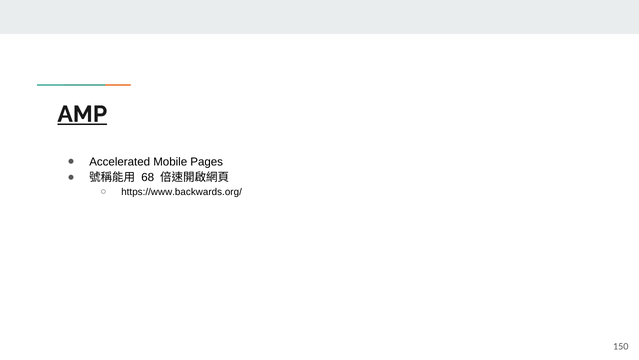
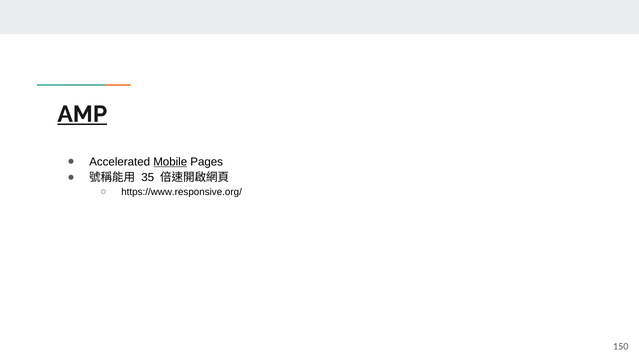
Mobile underline: none -> present (170, 161)
68: 68 -> 35 (148, 177)
https://www.backwards.org/: https://www.backwards.org/ -> https://www.responsive.org/ (182, 192)
